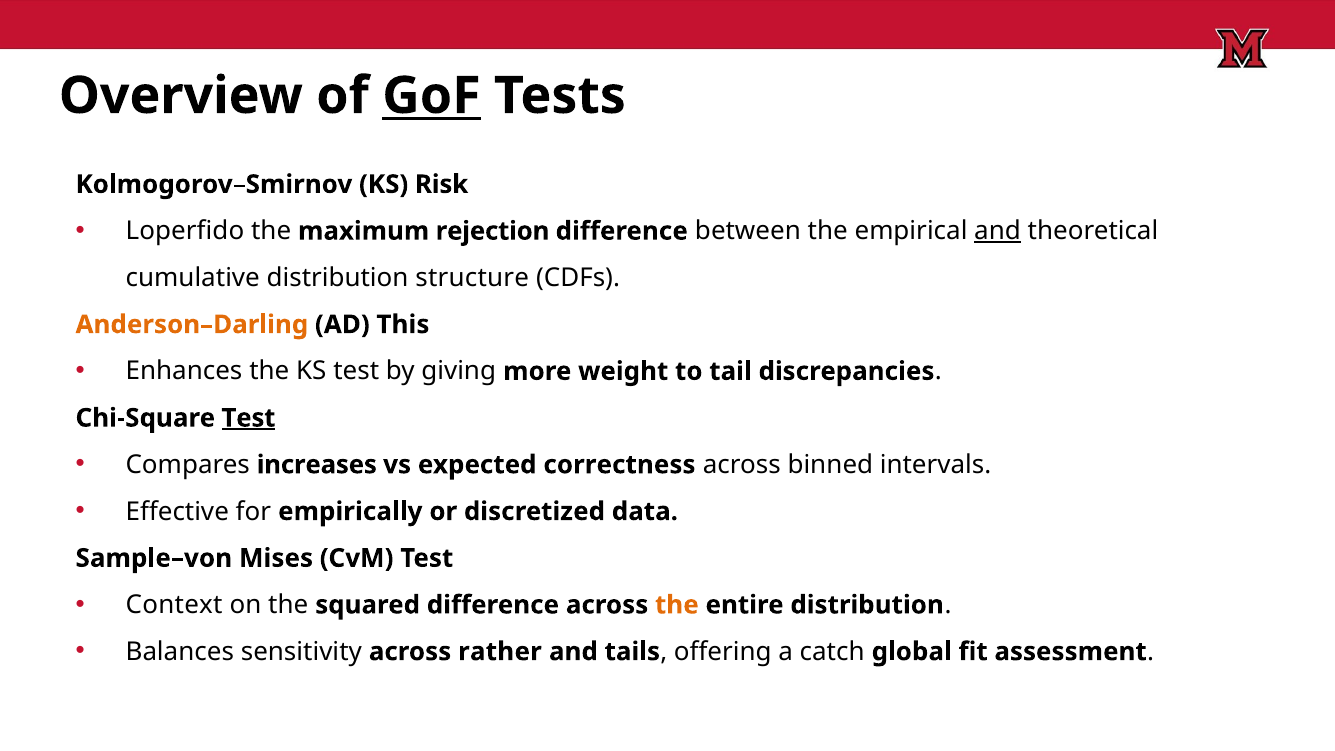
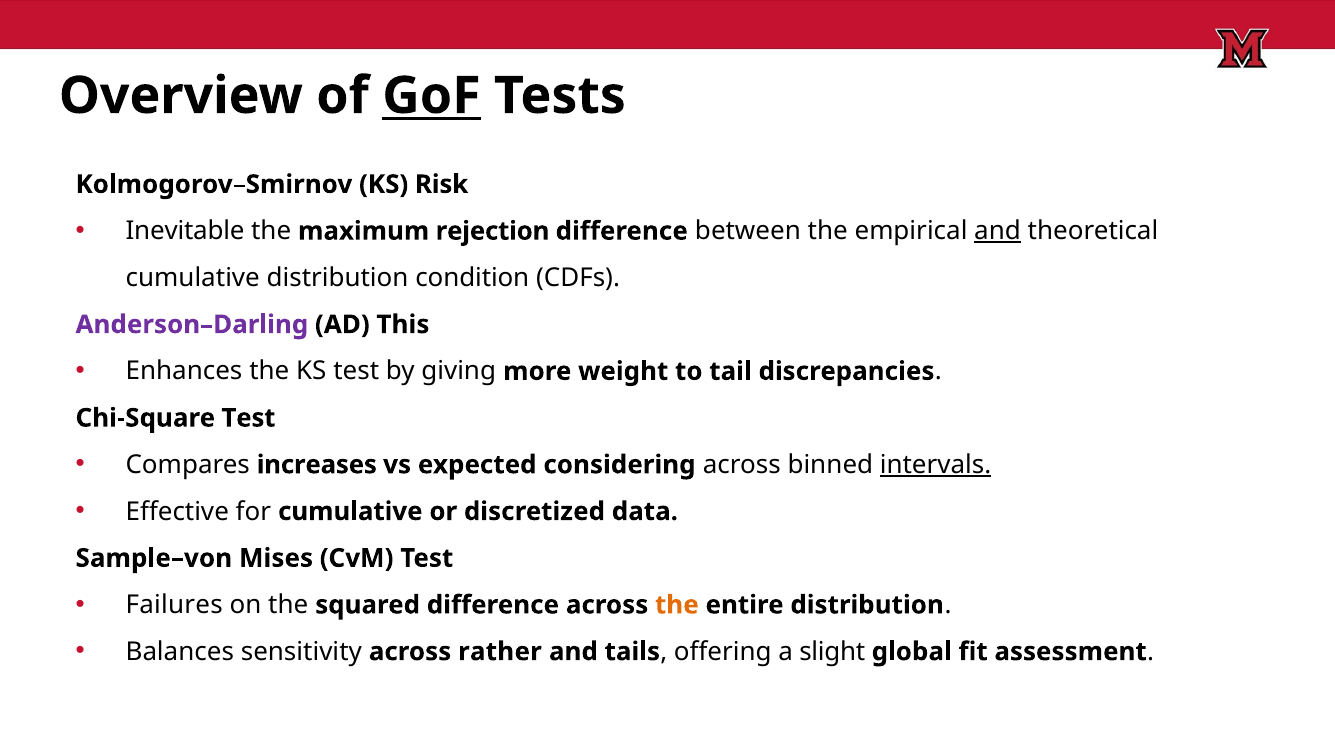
Loperfido: Loperfido -> Inevitable (185, 231)
structure: structure -> condition (472, 278)
Anderson–Darling colour: orange -> purple (192, 325)
Test underline: present -> none (248, 418)
correctness: correctness -> considering (619, 465)
intervals underline: none -> present (936, 465)
for empirically: empirically -> cumulative (350, 511)
Context: Context -> Failures (174, 605)
catch: catch -> slight (832, 652)
